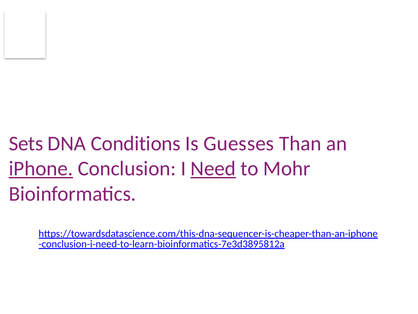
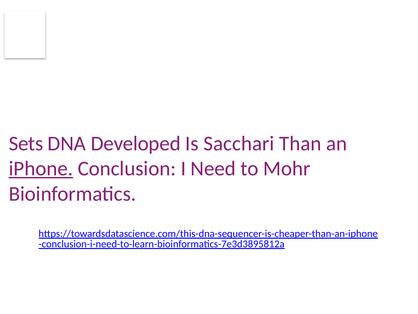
Conditions: Conditions -> Developed (136, 143)
Guesses: Guesses -> Sacchari (239, 143)
Need underline: present -> none (213, 168)
